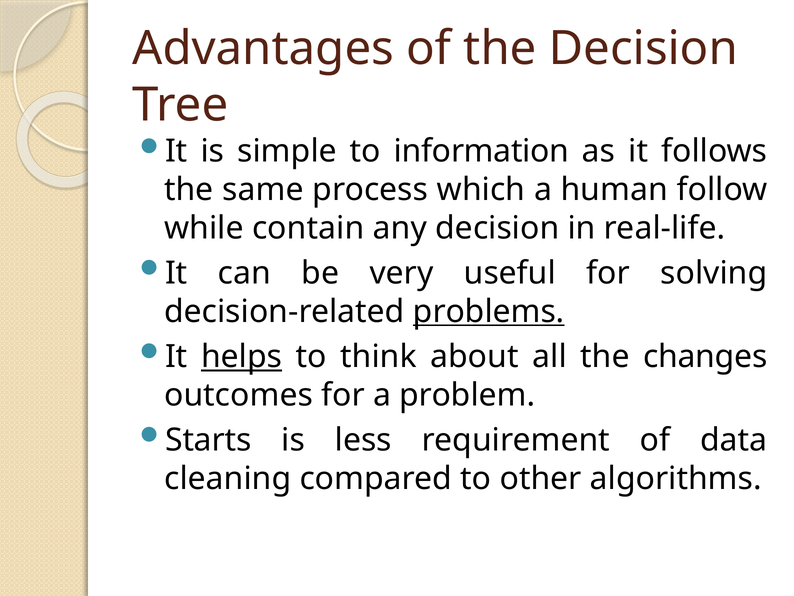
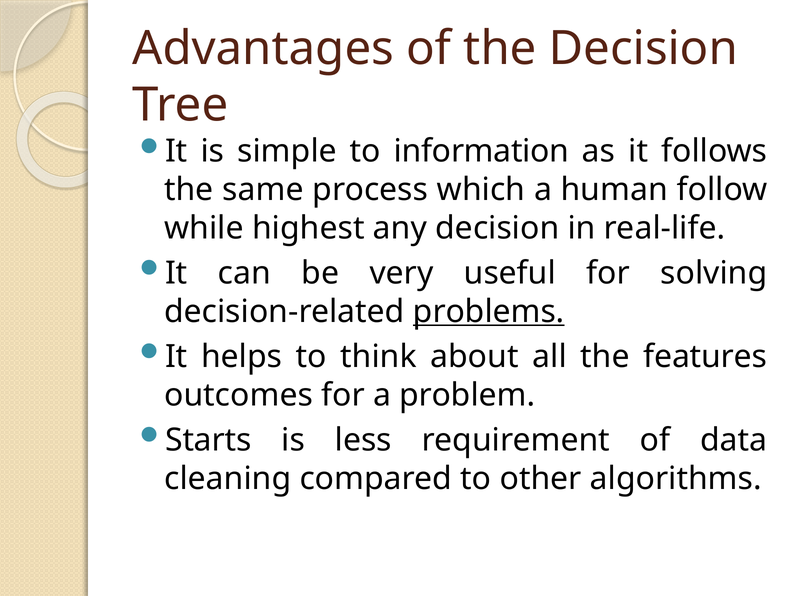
contain: contain -> highest (308, 228)
helps underline: present -> none (242, 356)
changes: changes -> features (705, 356)
